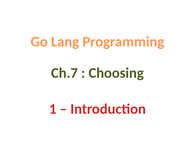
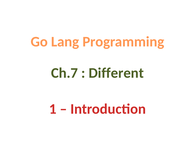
Choosing: Choosing -> Different (116, 73)
